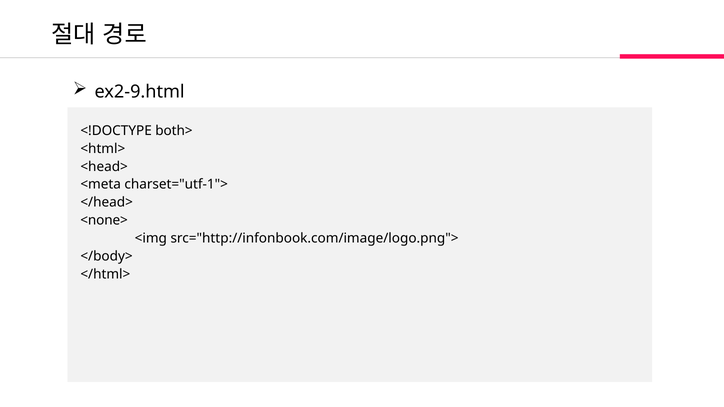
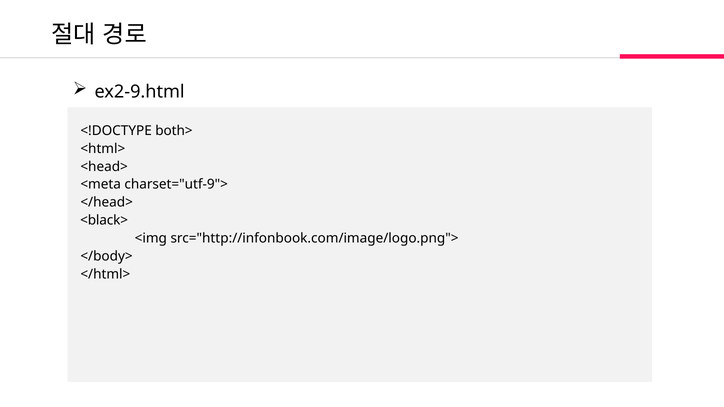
charset="utf-1">: charset="utf-1"> -> charset="utf-9"> (176, 185)
<none>: <none> -> <black> (104, 220)
